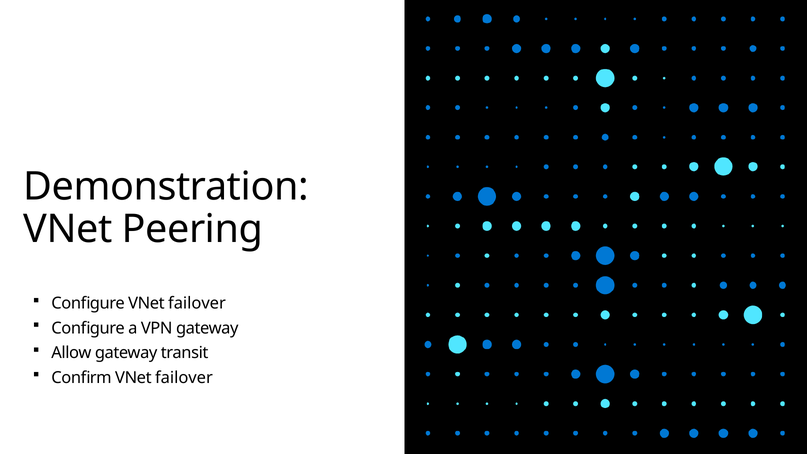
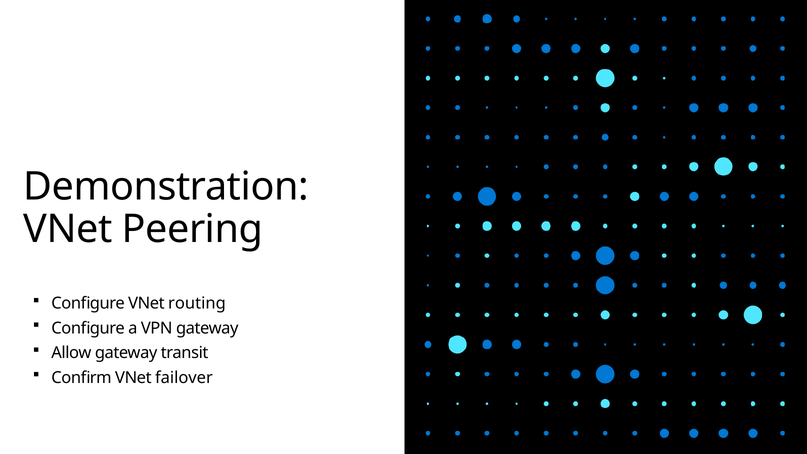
Configure VNet failover: failover -> routing (197, 303)
